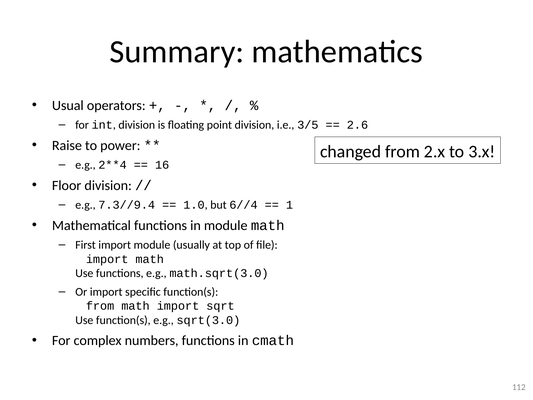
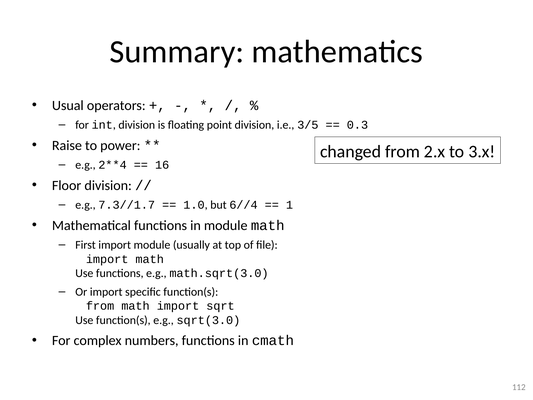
2.6: 2.6 -> 0.3 (357, 125)
7.3//9.4: 7.3//9.4 -> 7.3//1.7 (127, 205)
